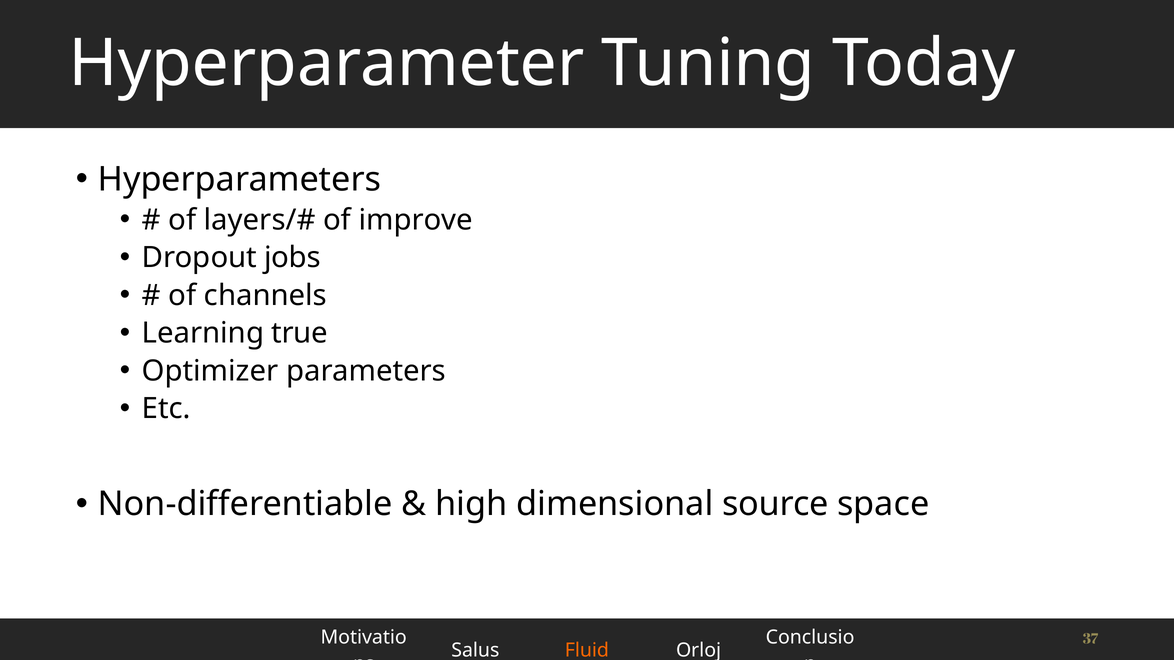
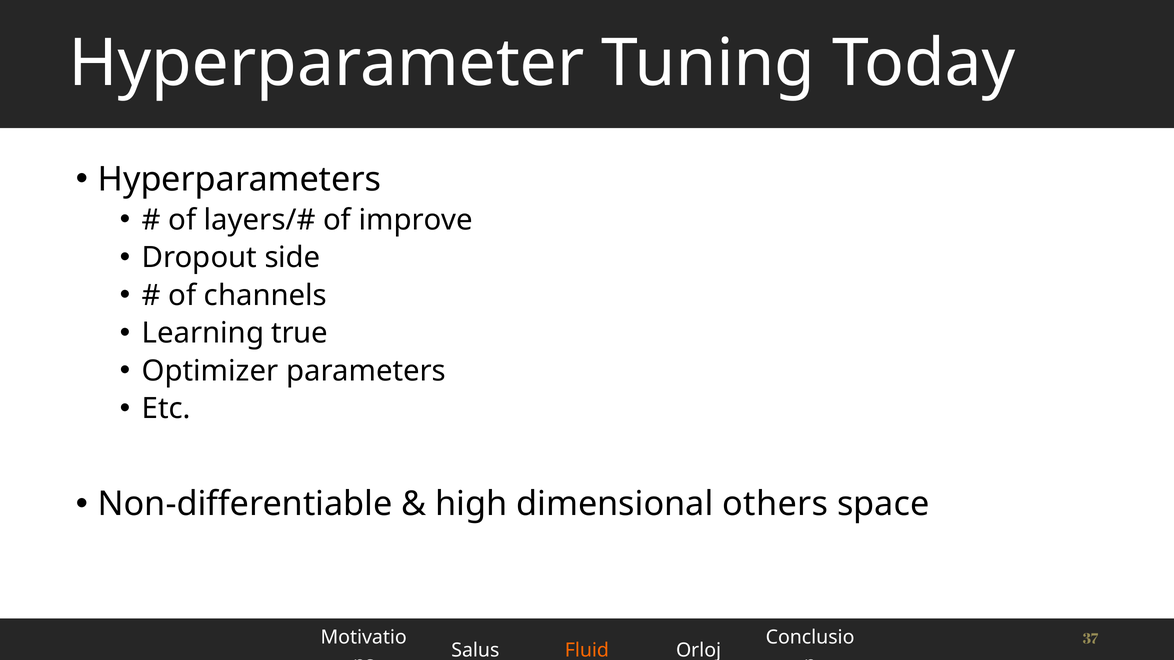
jobs: jobs -> side (292, 258)
source: source -> others (775, 504)
